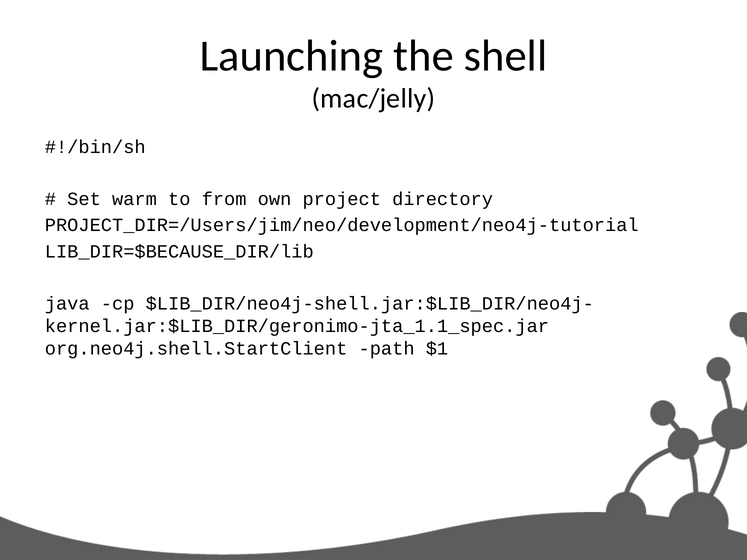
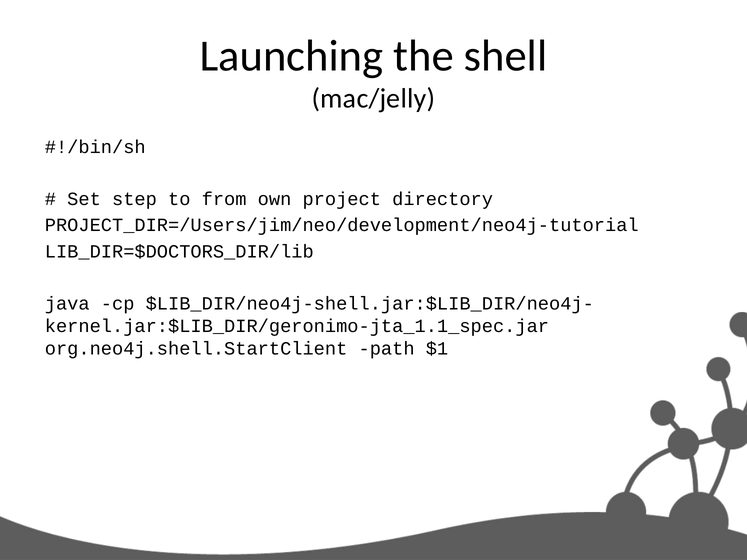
warm: warm -> step (134, 199)
LIB_DIR=$BECAUSE_DIR/lib: LIB_DIR=$BECAUSE_DIR/lib -> LIB_DIR=$DOCTORS_DIR/lib (179, 252)
